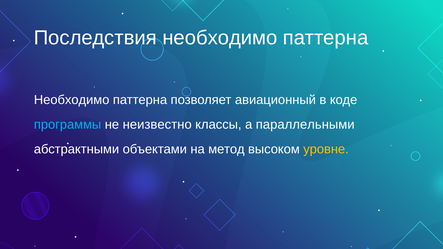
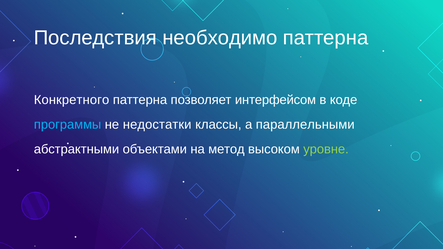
Необходимо: Необходимо -> Конкретного (72, 100)
авиационный: авиационный -> интерфейсом (276, 100)
неизвестно: неизвестно -> недостатки (157, 125)
уровне colour: yellow -> light green (326, 149)
